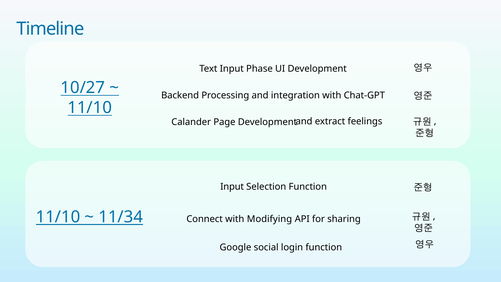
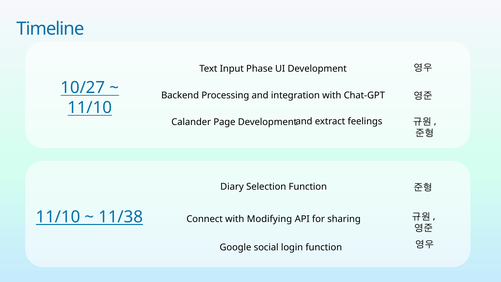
Input: Input -> Diary (232, 187)
11/34: 11/34 -> 11/38 (121, 217)
